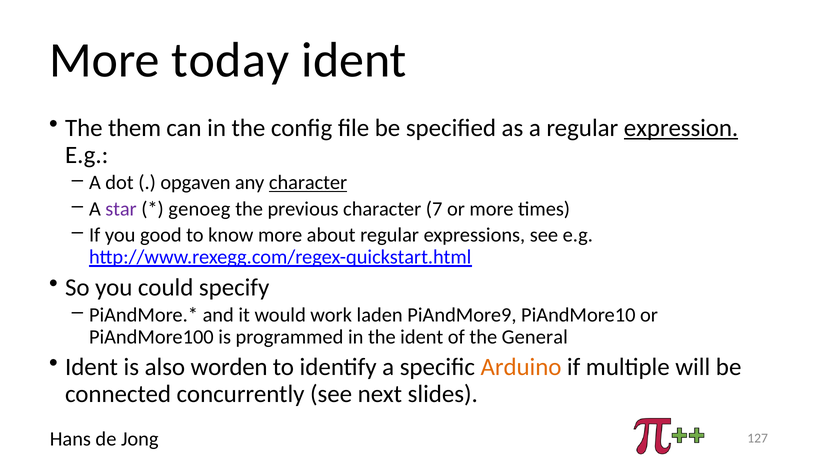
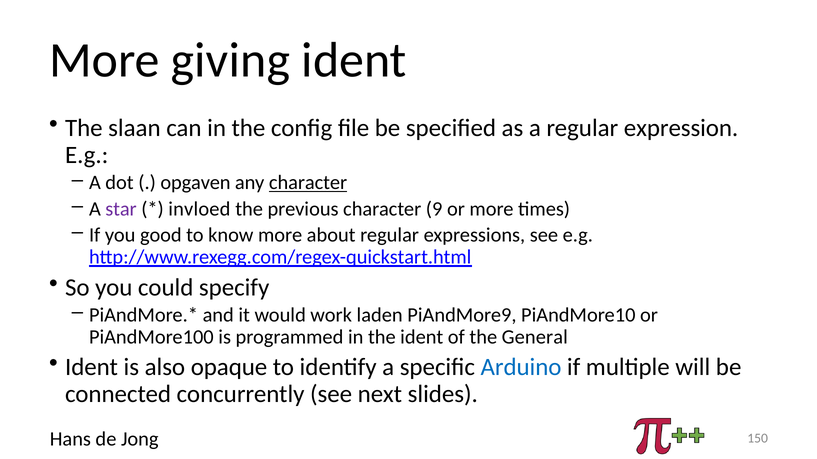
today: today -> giving (230, 60)
them: them -> slaan (134, 128)
expression underline: present -> none (681, 128)
genoeg: genoeg -> invloed (199, 209)
7: 7 -> 9 (434, 209)
worden: worden -> opaque (229, 368)
Arduino colour: orange -> blue (521, 368)
127: 127 -> 150 (758, 439)
